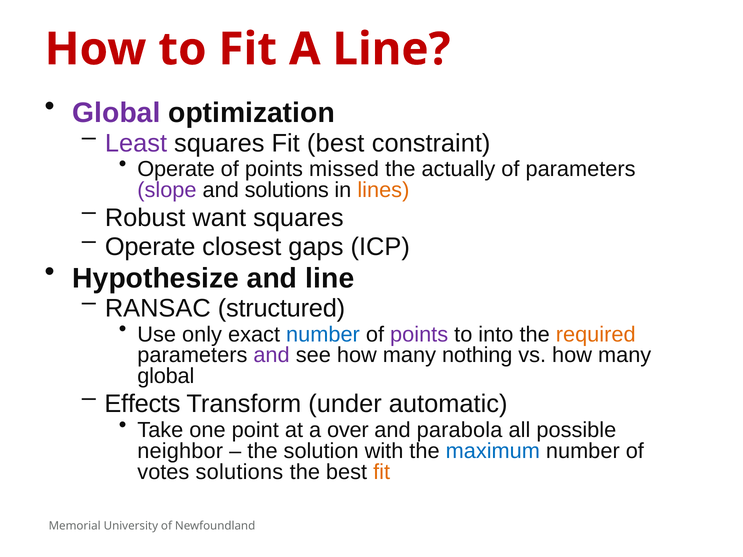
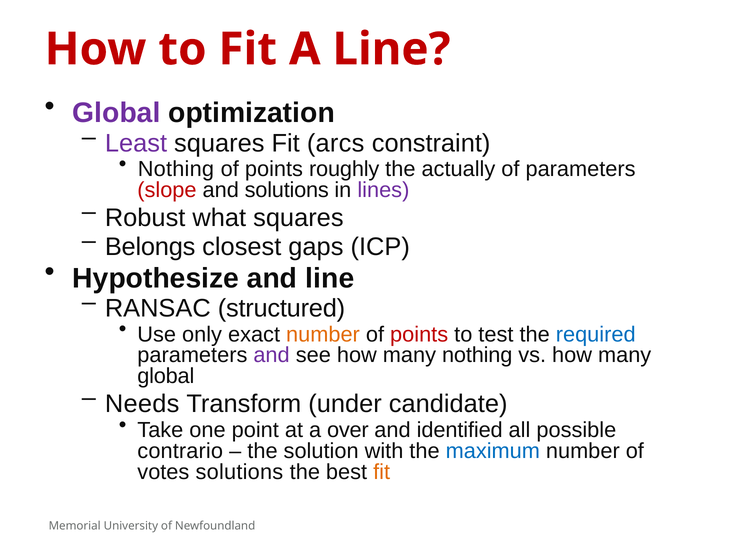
Fit best: best -> arcs (336, 143)
Operate: Operate -> Nothing (176, 169)
missed: missed -> roughly (344, 169)
slope colour: purple -> red (167, 190)
lines colour: orange -> purple (383, 190)
want: want -> what (219, 218)
Operate: Operate -> Belongs (150, 247)
number colour: blue -> orange (323, 334)
points colour: purple -> red (419, 334)
into: into -> test (496, 334)
required colour: orange -> blue (596, 334)
Effects: Effects -> Needs (142, 404)
automatic: automatic -> candidate (448, 404)
parabola: parabola -> identified (460, 430)
neighbor: neighbor -> contrario (180, 451)
